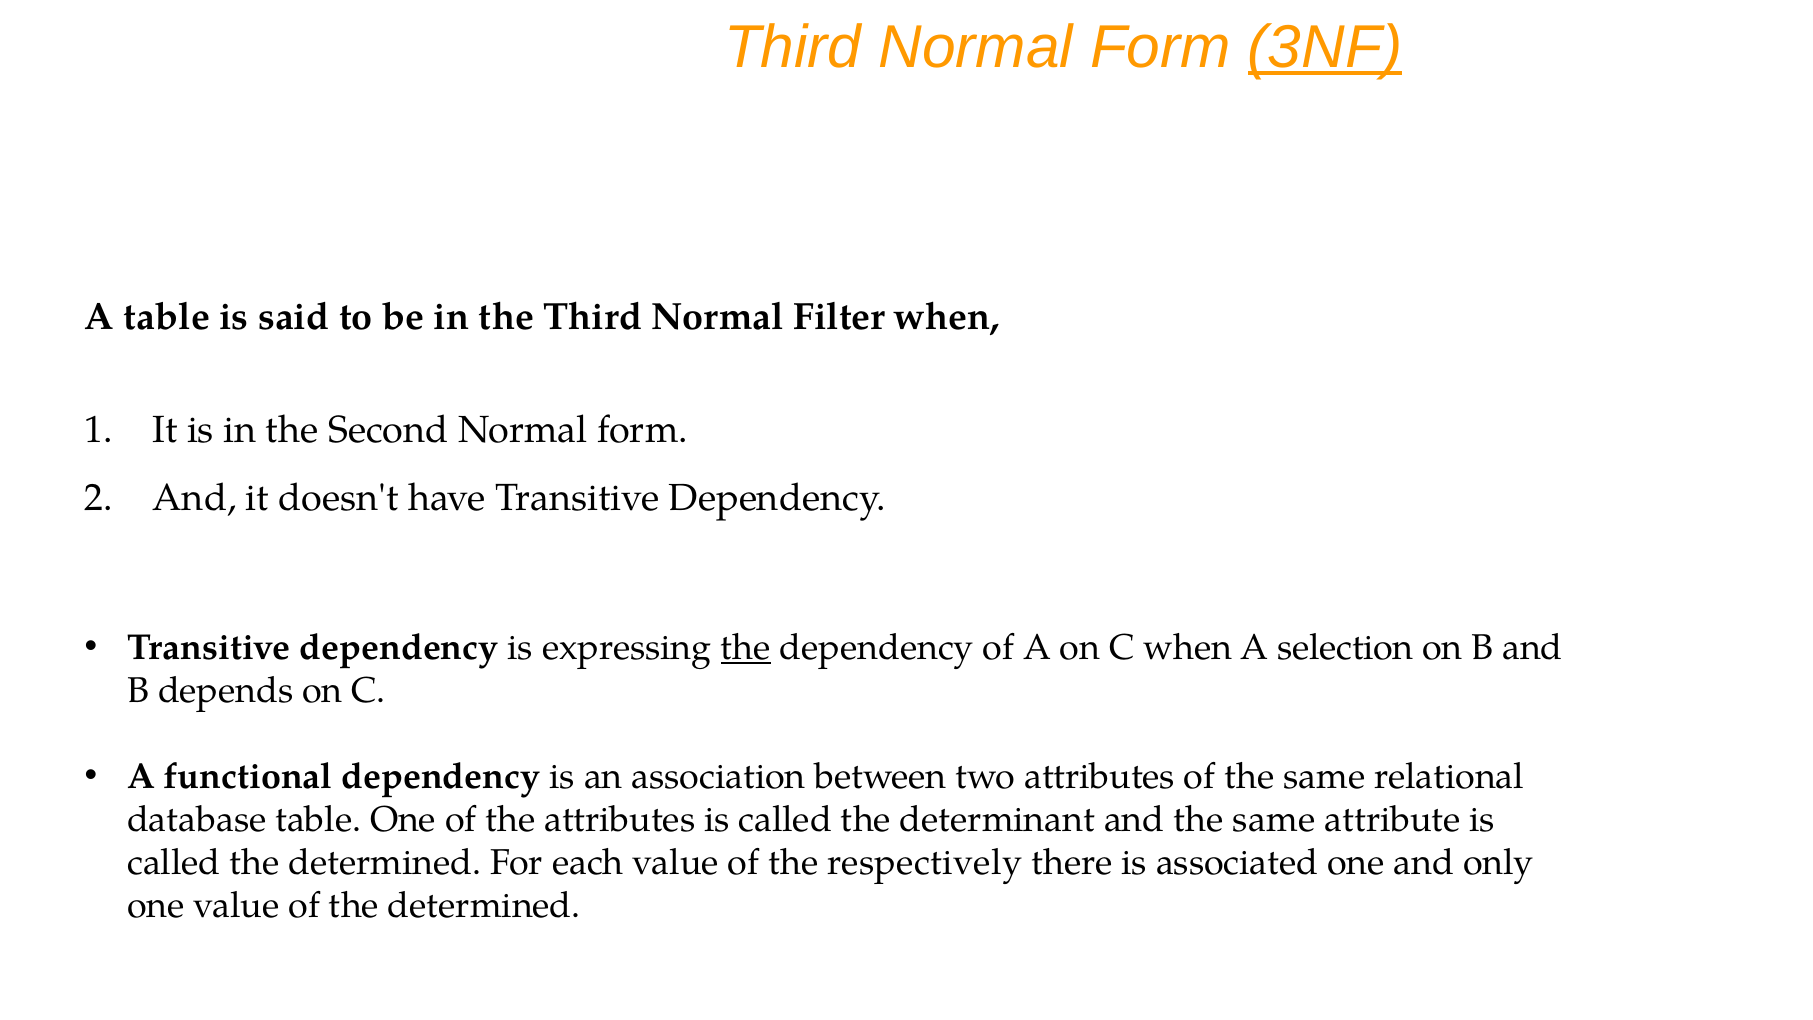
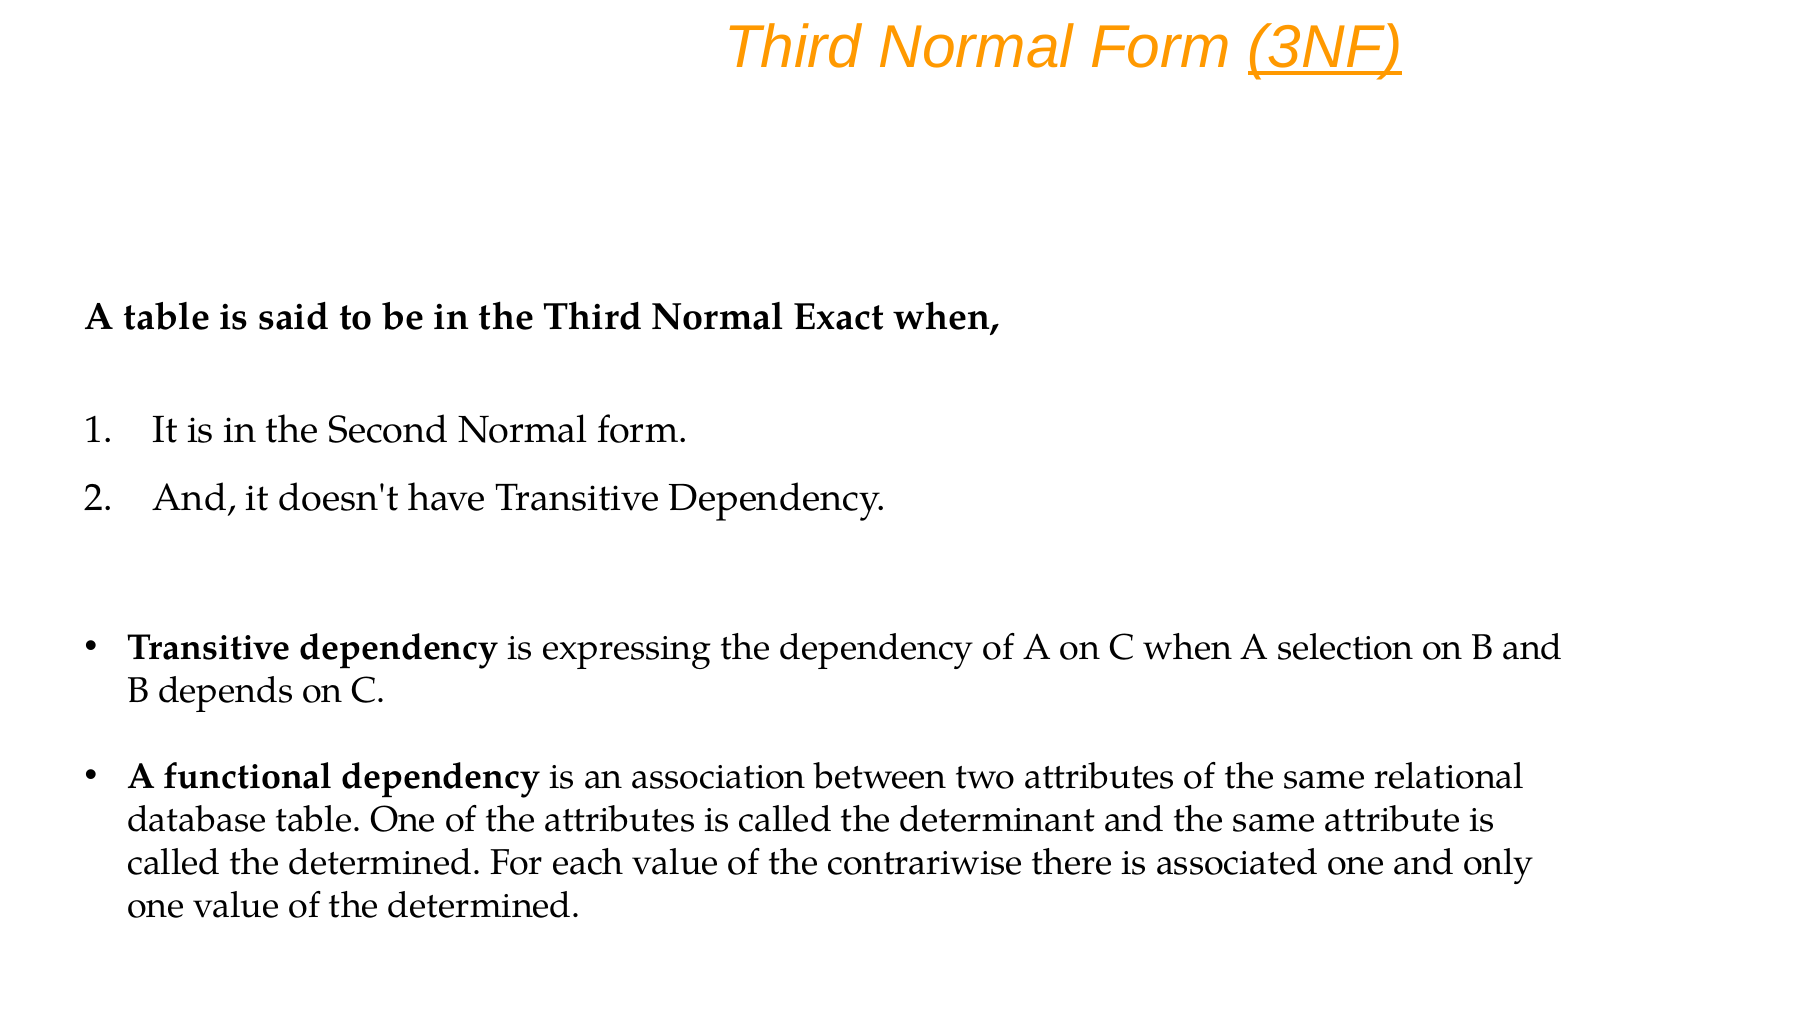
Filter: Filter -> Exact (839, 317)
the underline: present -> none (746, 648)
respectively: respectively -> contrariwise (925, 863)
